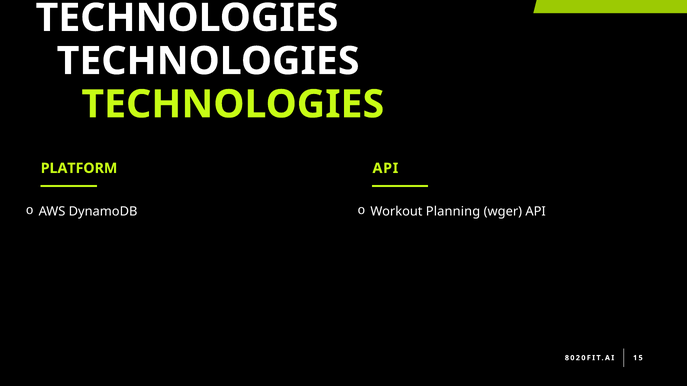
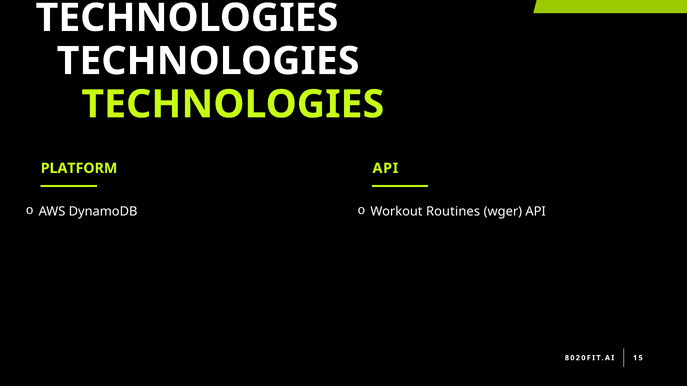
Planning: Planning -> Routines (453, 212)
